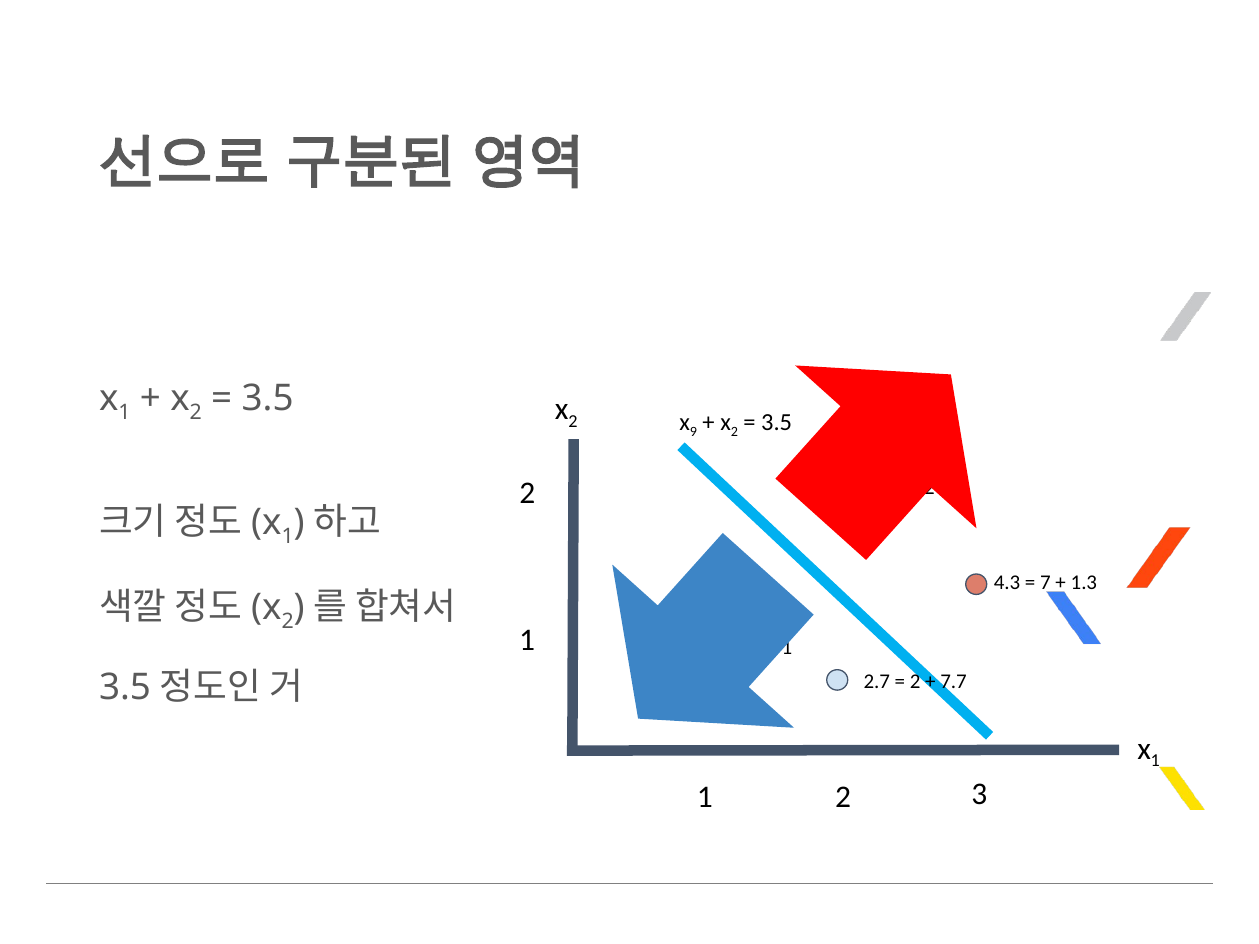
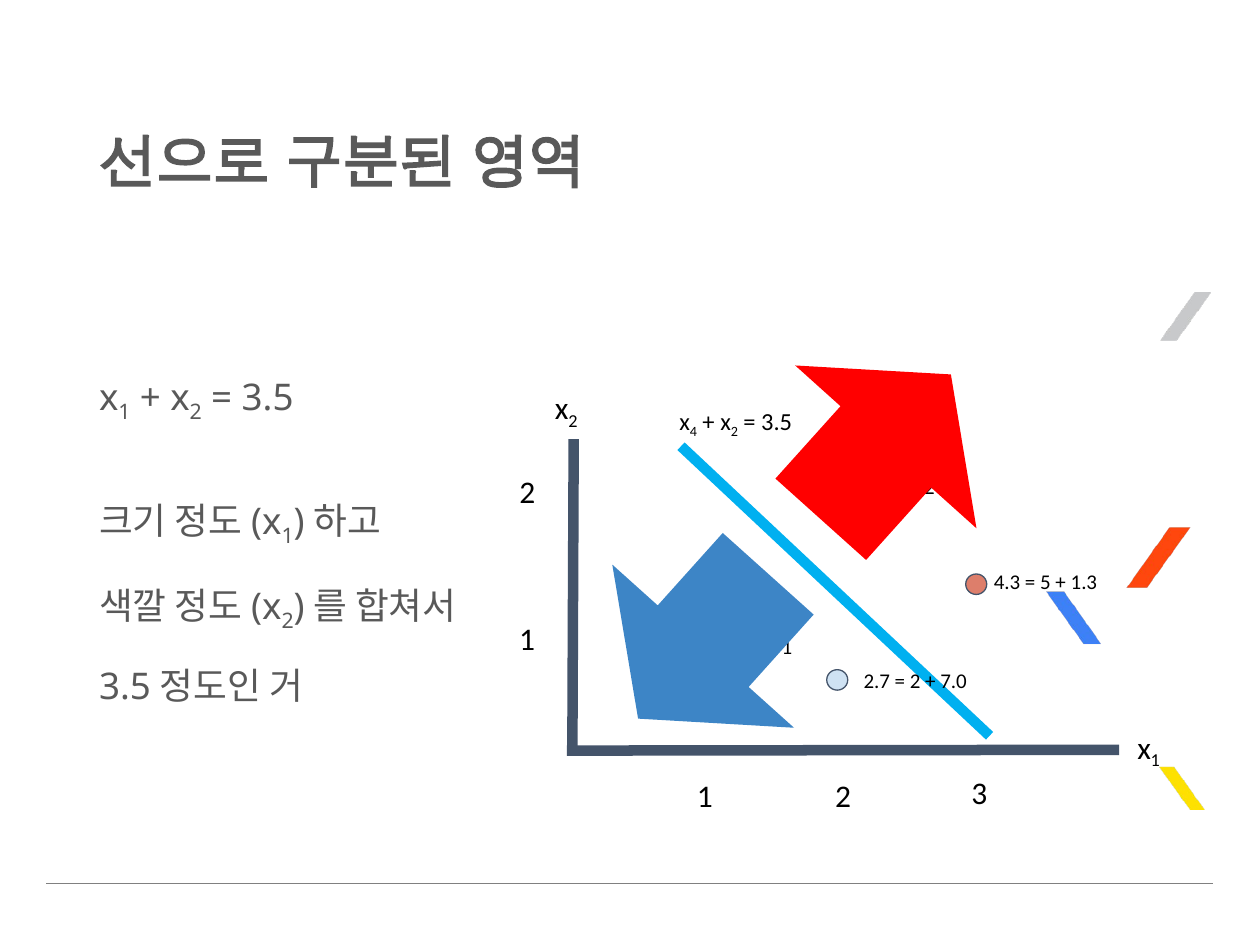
9: 9 -> 4 (693, 432)
7: 7 -> 5 (1045, 583)
7.7: 7.7 -> 7.0 (954, 681)
